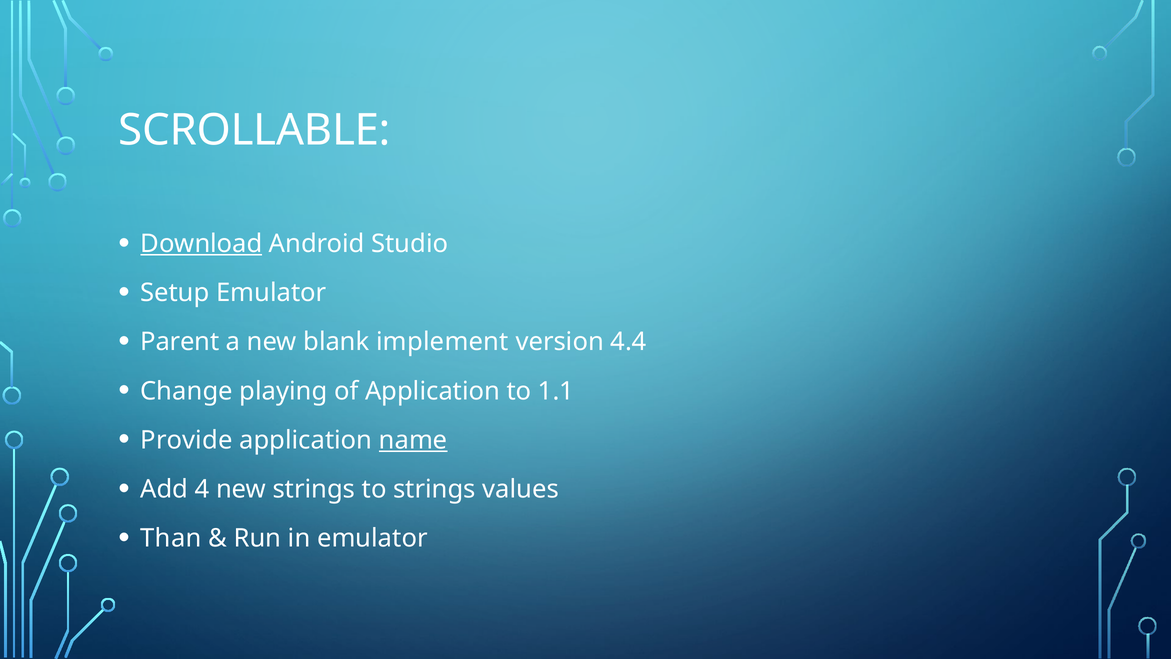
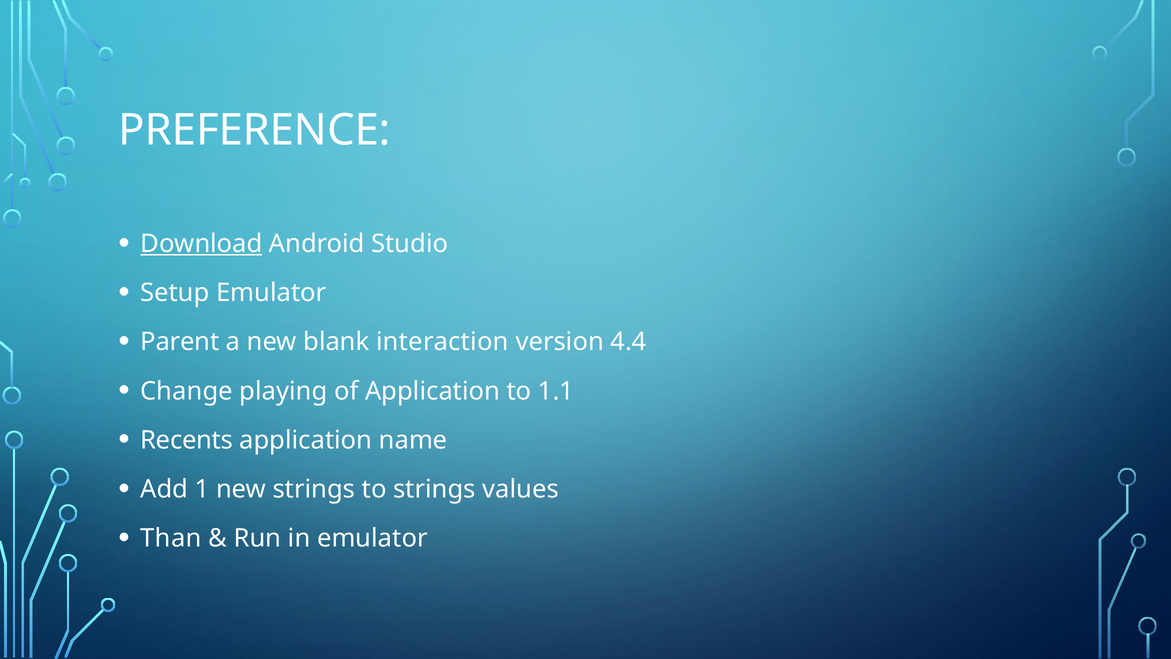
SCROLLABLE: SCROLLABLE -> PREFERENCE (254, 130)
implement: implement -> interaction (442, 342)
Provide: Provide -> Recents (187, 440)
name underline: present -> none (413, 440)
4: 4 -> 1 (202, 489)
